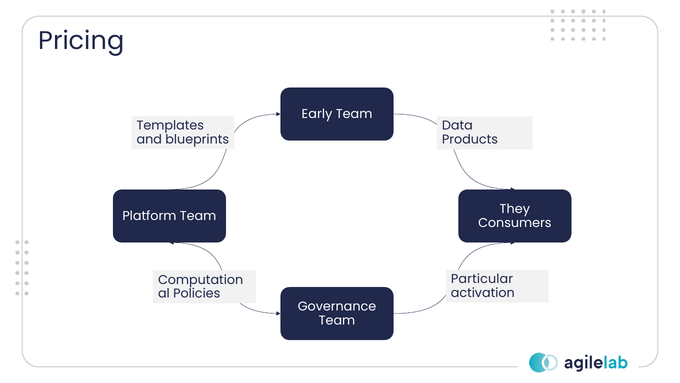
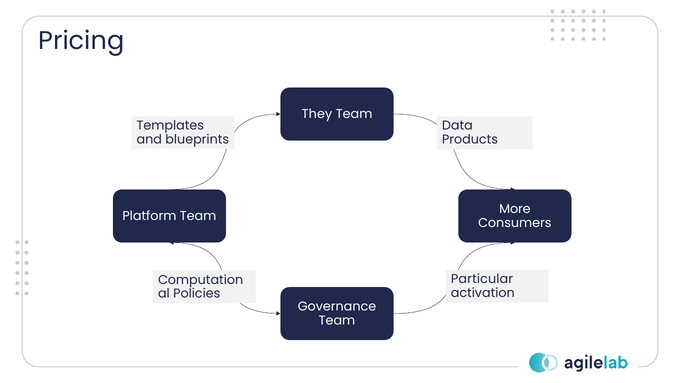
Early: Early -> They (317, 114)
They: They -> More (515, 209)
